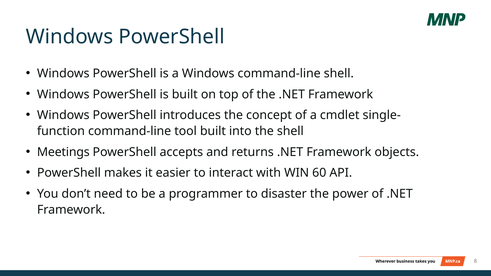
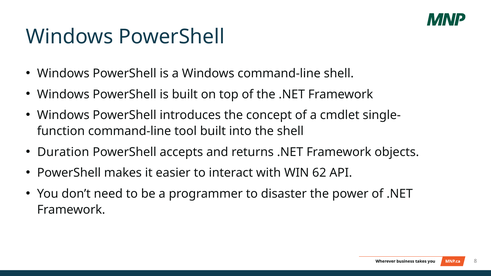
Meetings: Meetings -> Duration (63, 152)
60: 60 -> 62 (319, 173)
